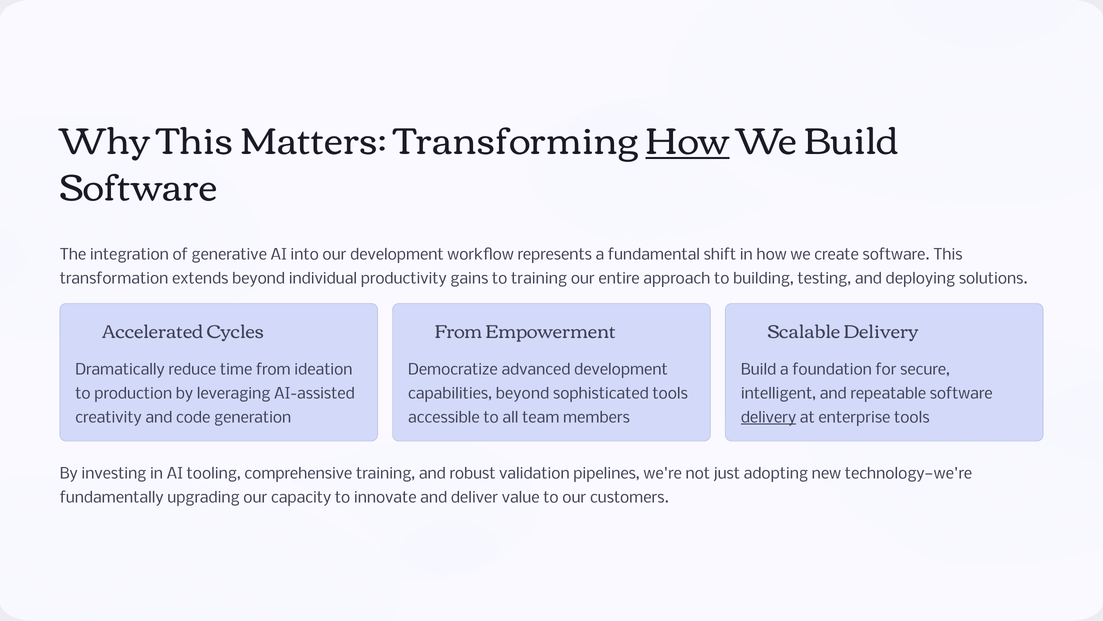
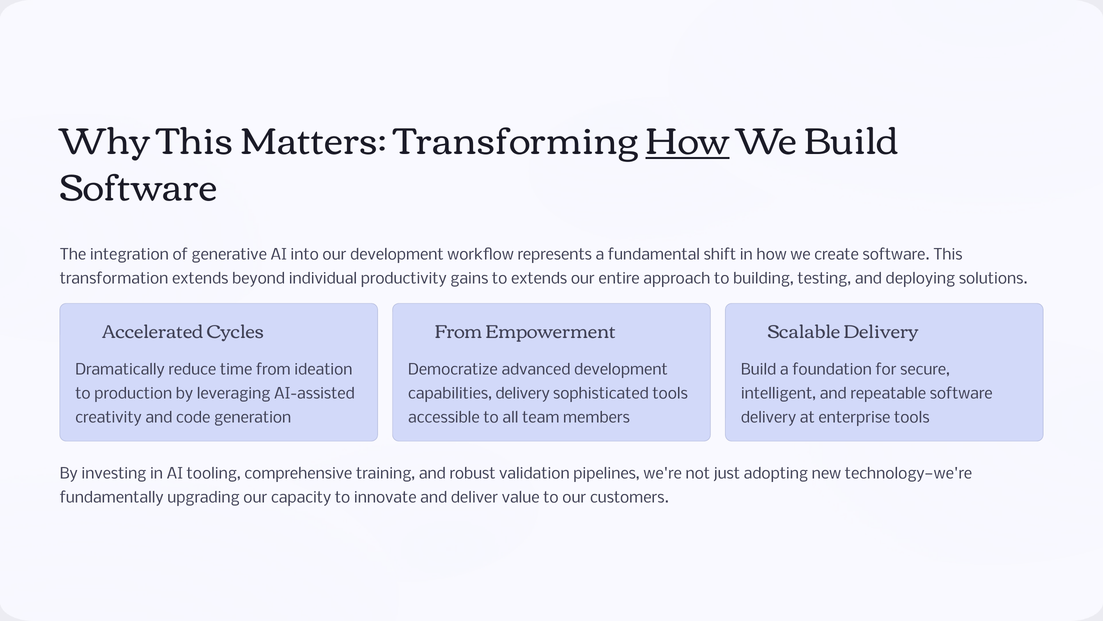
to training: training -> extends (539, 278)
capabilities beyond: beyond -> delivery (523, 393)
delivery underline: present -> none (769, 417)
